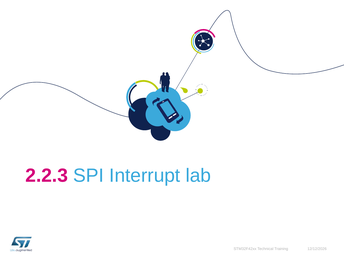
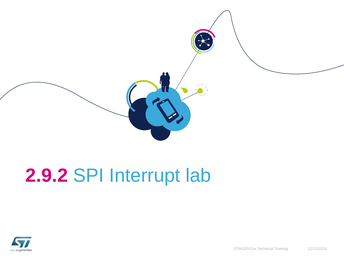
2.2.3: 2.2.3 -> 2.9.2 (47, 176)
